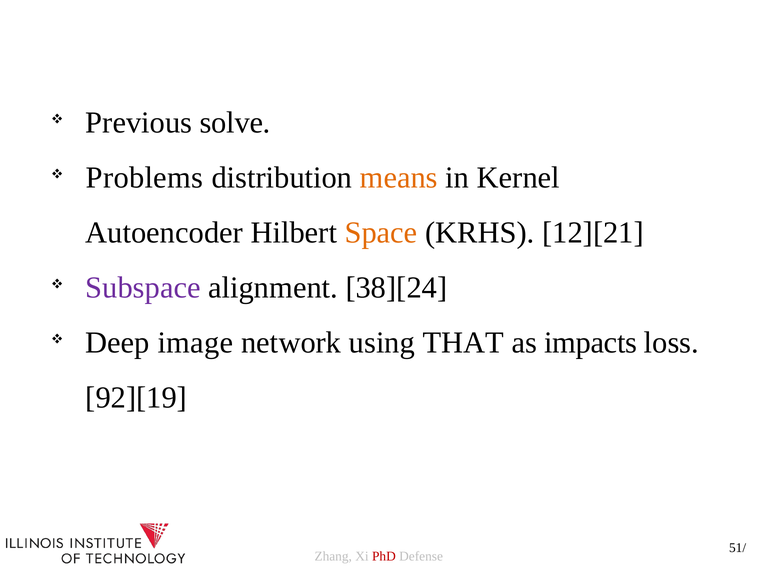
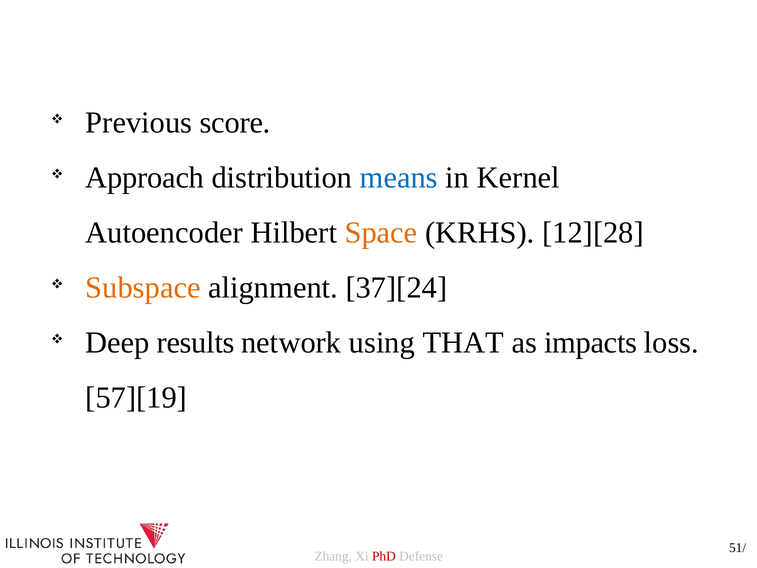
solve: solve -> score (235, 123)
Problems: Problems -> Approach (145, 178)
means colour: orange -> blue (399, 178)
12][21: 12][21 -> 12][28 (593, 233)
Subspace colour: purple -> orange (143, 288)
38][24: 38][24 -> 37][24 (396, 288)
image: image -> results (196, 342)
92][19: 92][19 -> 57][19 (136, 397)
